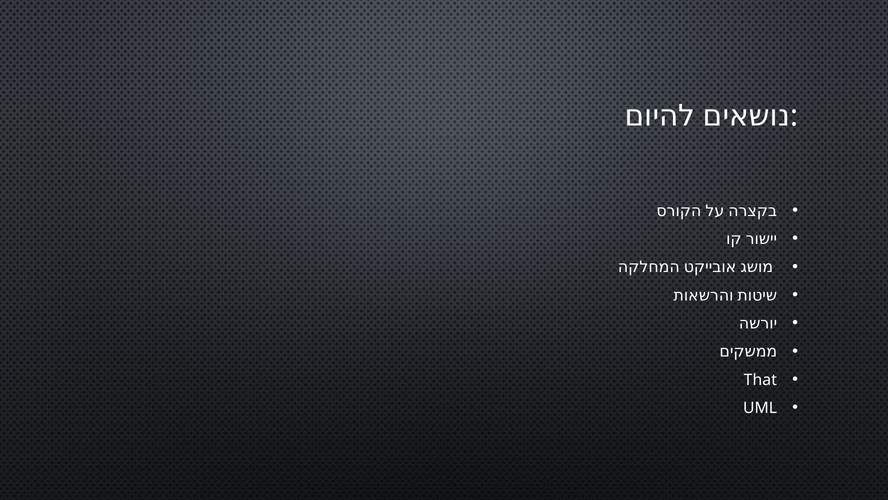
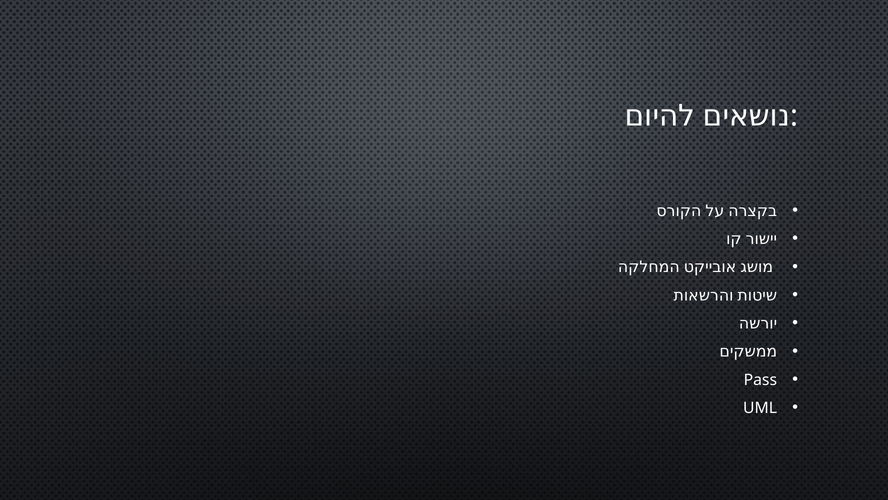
That: That -> Pass (760, 379)
